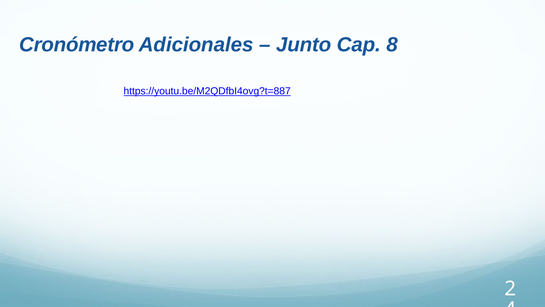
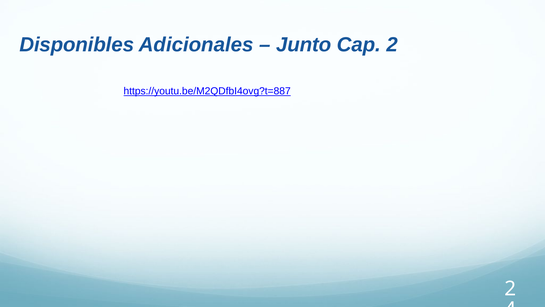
Cronómetro: Cronómetro -> Disponibles (77, 45)
Cap 8: 8 -> 2 (392, 45)
